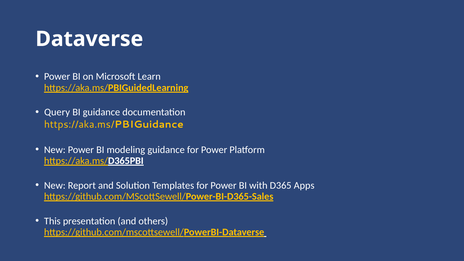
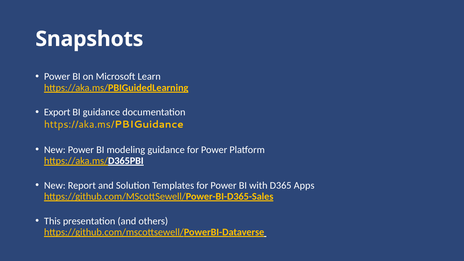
Dataverse: Dataverse -> Snapshots (89, 39)
Query: Query -> Export (57, 112)
